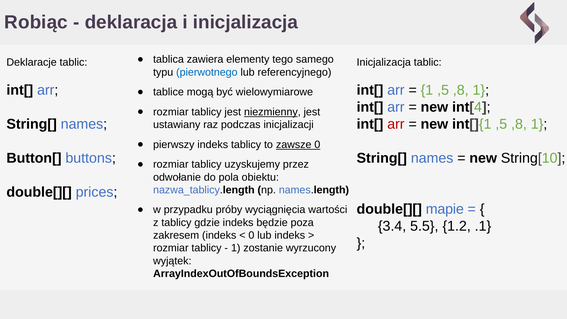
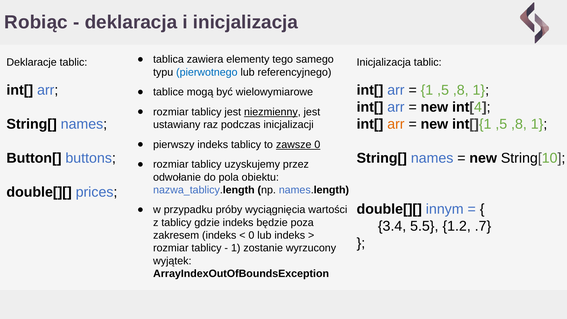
arr colour: red -> orange (396, 124)
mapie: mapie -> innym (445, 209)
.1: .1 -> .7 (483, 226)
